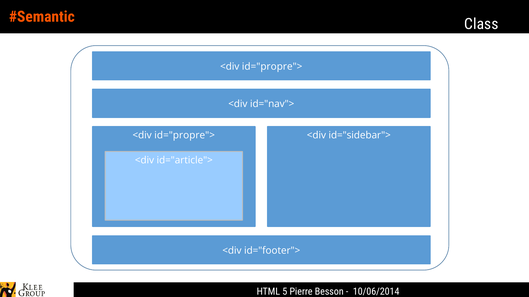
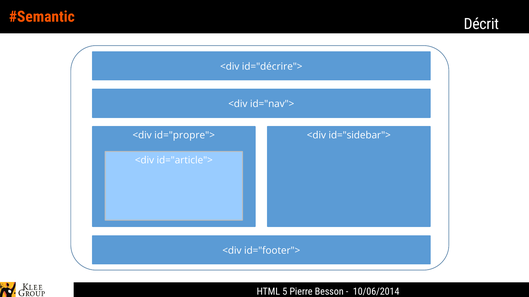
Class: Class -> Décrit (482, 24)
id="propre">: id="propre"> -> id="décrire"> (272, 67)
